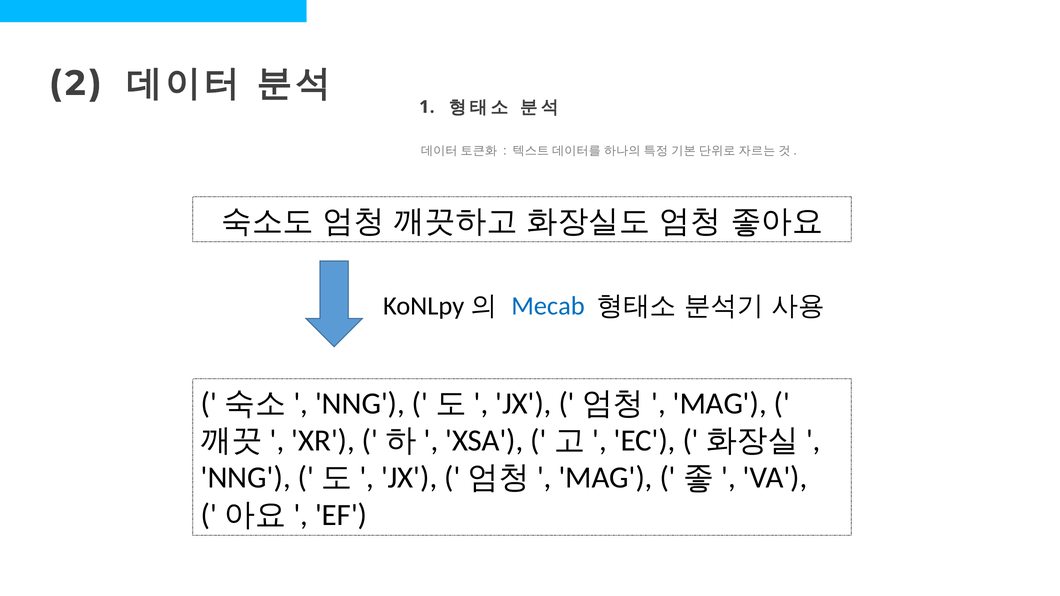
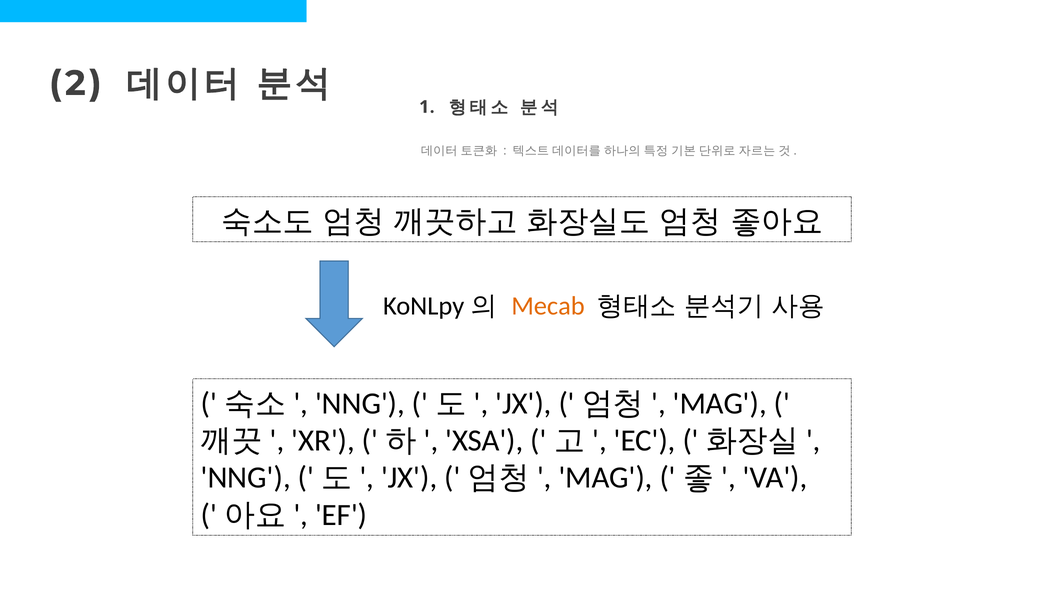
Mecab colour: blue -> orange (548, 306)
